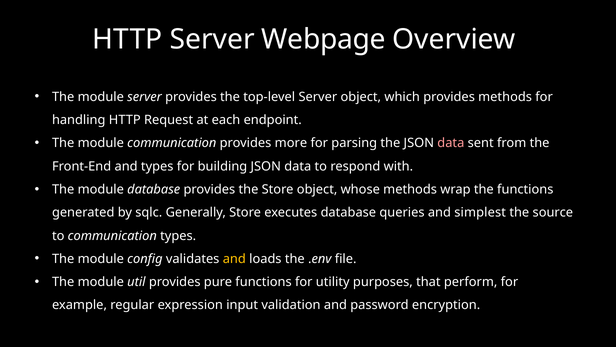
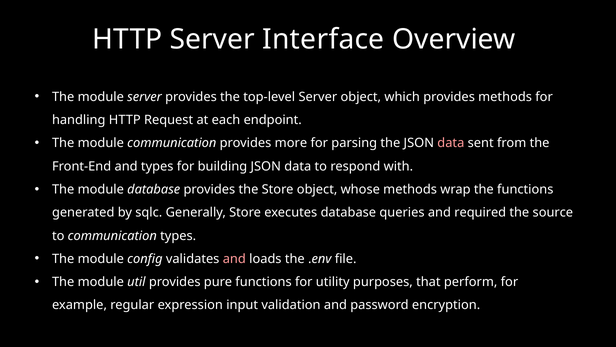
Webpage: Webpage -> Interface (323, 39)
simplest: simplest -> required (480, 212)
and colour: yellow -> pink (234, 259)
